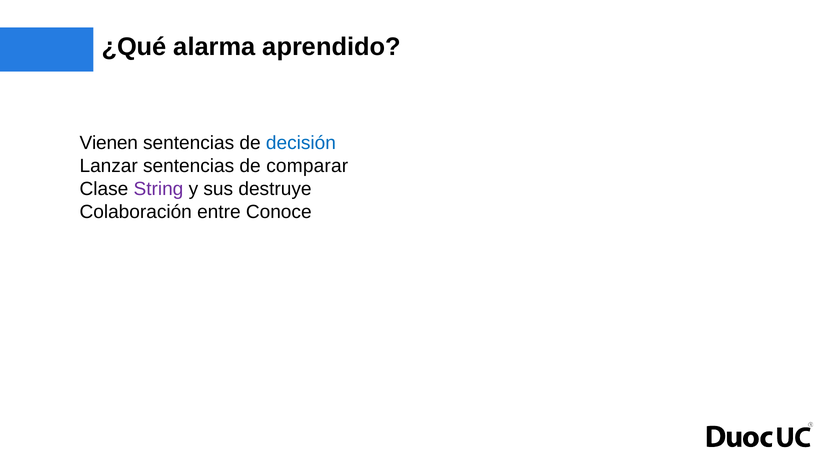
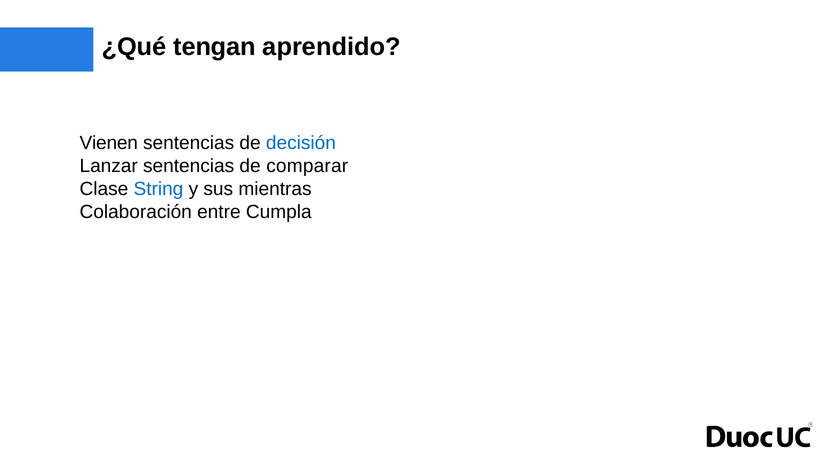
alarma: alarma -> tengan (215, 47)
String colour: purple -> blue (158, 189)
destruye: destruye -> mientras (275, 189)
Conoce: Conoce -> Cumpla (279, 212)
